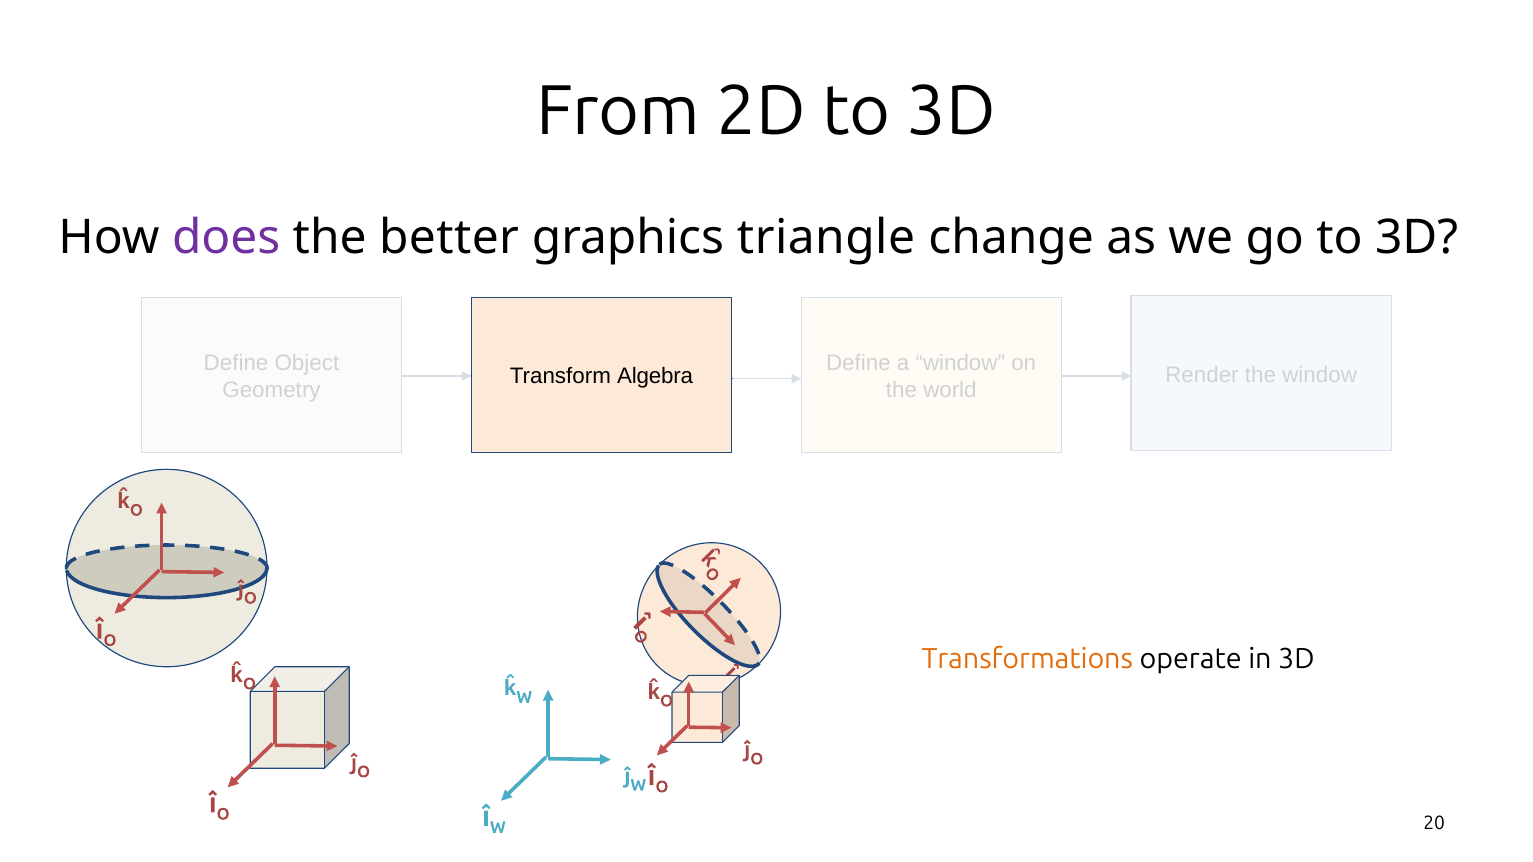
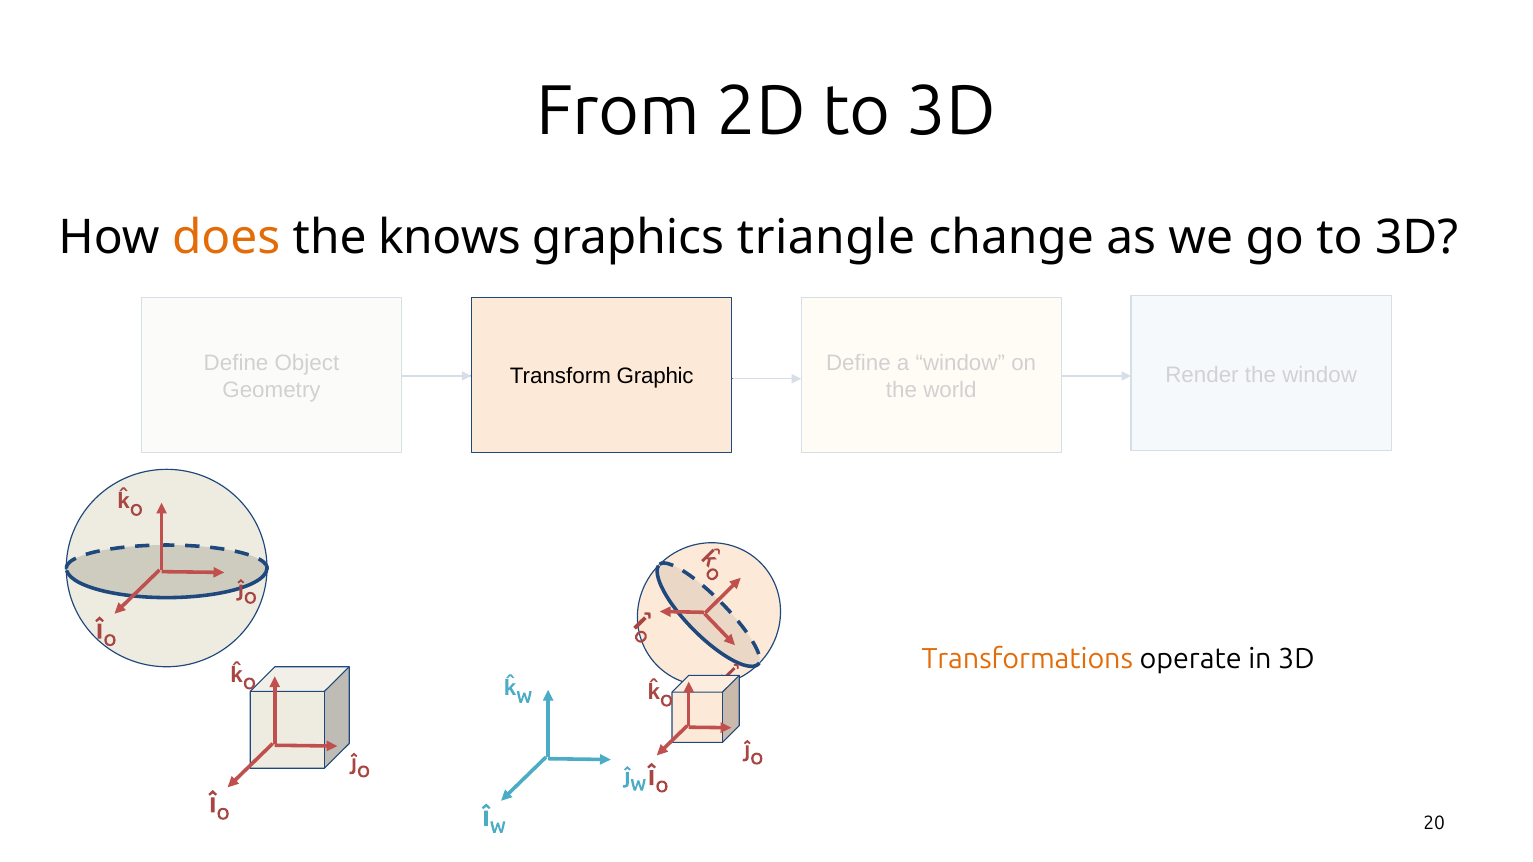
does colour: purple -> orange (226, 237)
better: better -> knows (449, 237)
Algebra: Algebra -> Graphic (655, 376)
